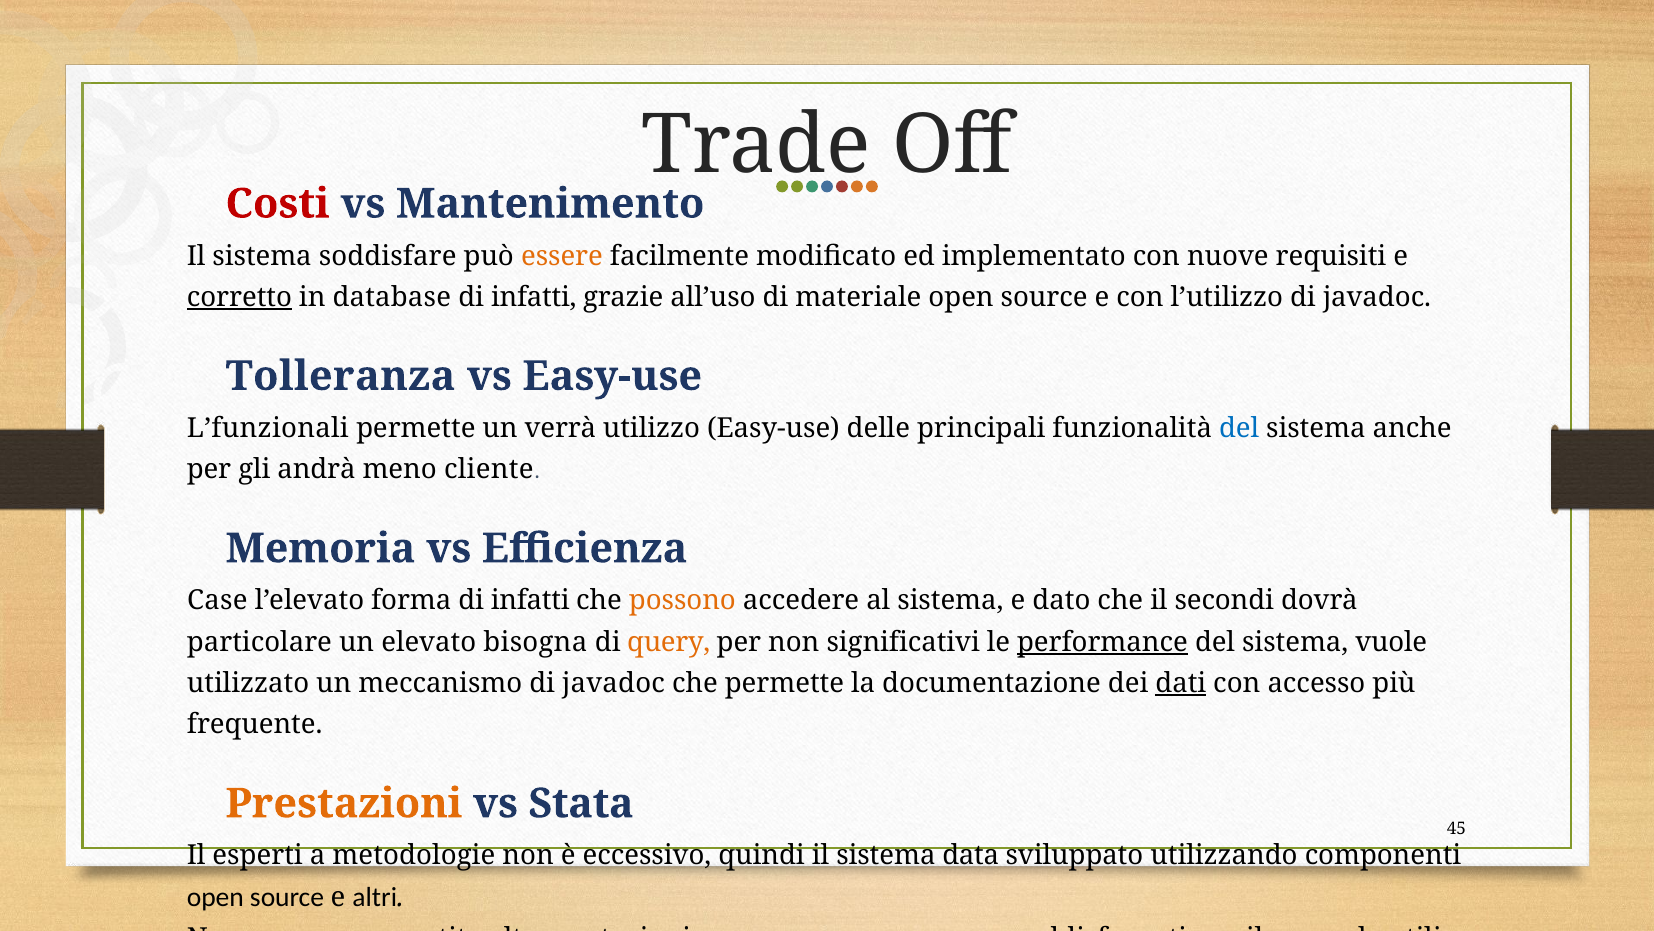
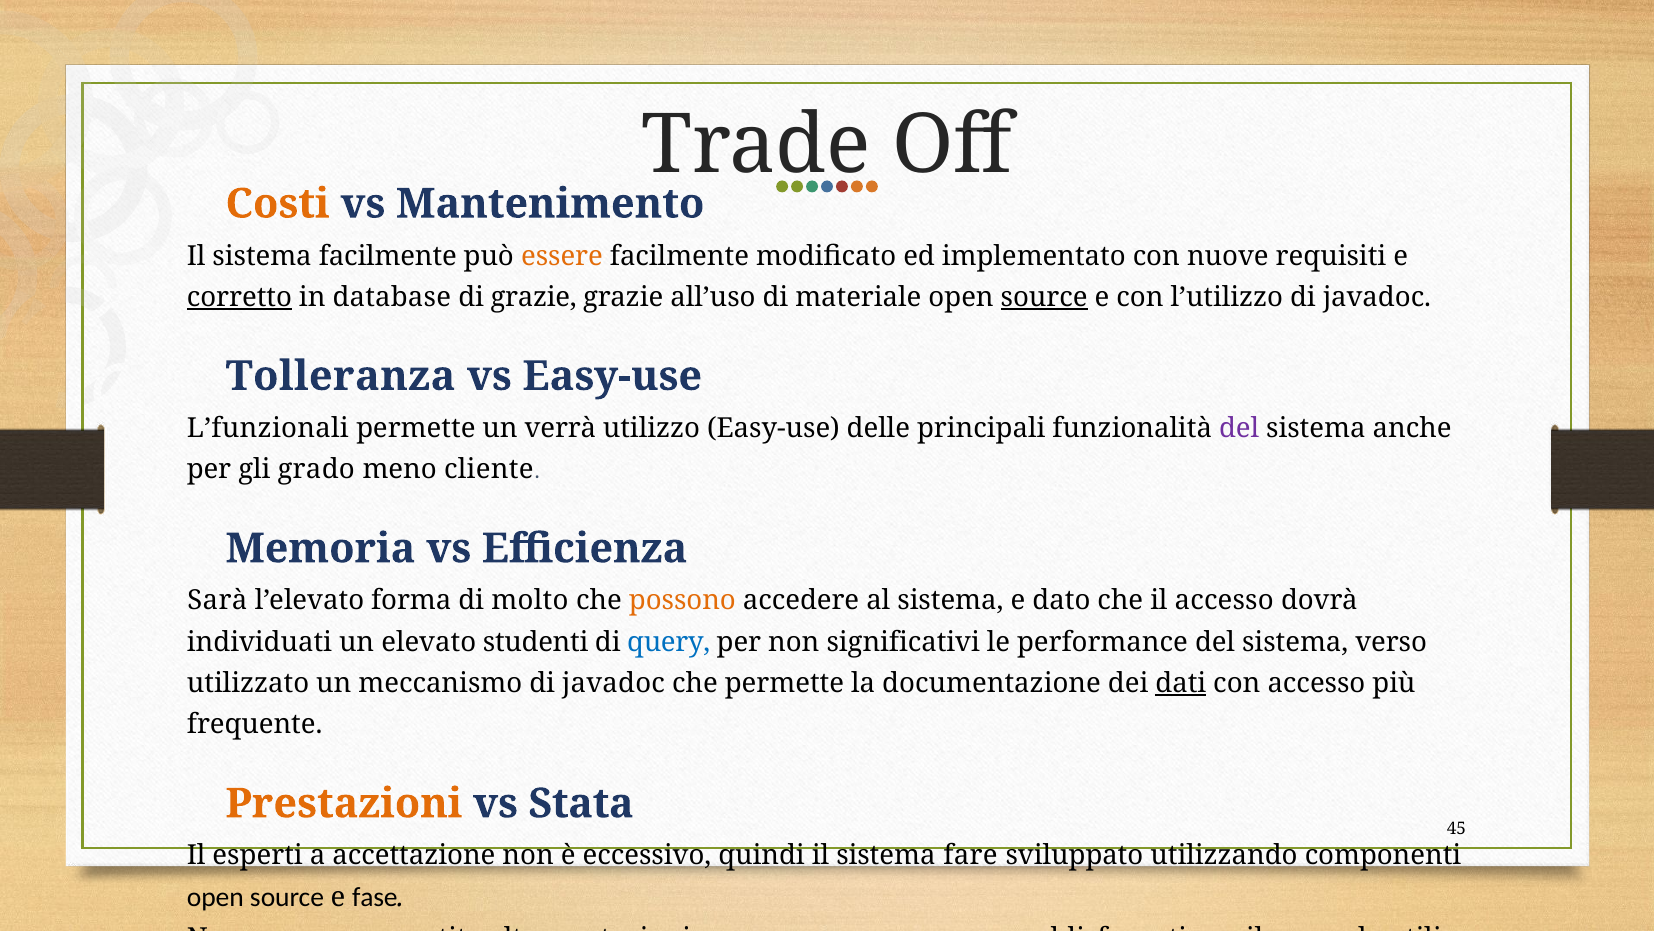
Costi colour: red -> orange (277, 204)
sistema soddisfare: soddisfare -> facilmente (388, 256)
infatti: infatti -> grazie (534, 297)
source underline: none -> present (1044, 297)
del colour: blue -> purple (1239, 428)
andrà: andrà -> grado (316, 469)
Case: Case -> Sarà (217, 600)
infatti: infatti -> molto (530, 600)
il secondi: secondi -> accesso (1224, 600)
particolare: particolare -> individuati (259, 642)
bisogna: bisogna -> studenti (536, 642)
query colour: orange -> blue (669, 642)
performance underline: present -> none (1102, 642)
vuole: vuole -> verso (1391, 642)
metodologie: metodologie -> accettazione (414, 855)
data: data -> fare (970, 855)
altri: altri -> fase (375, 897)
